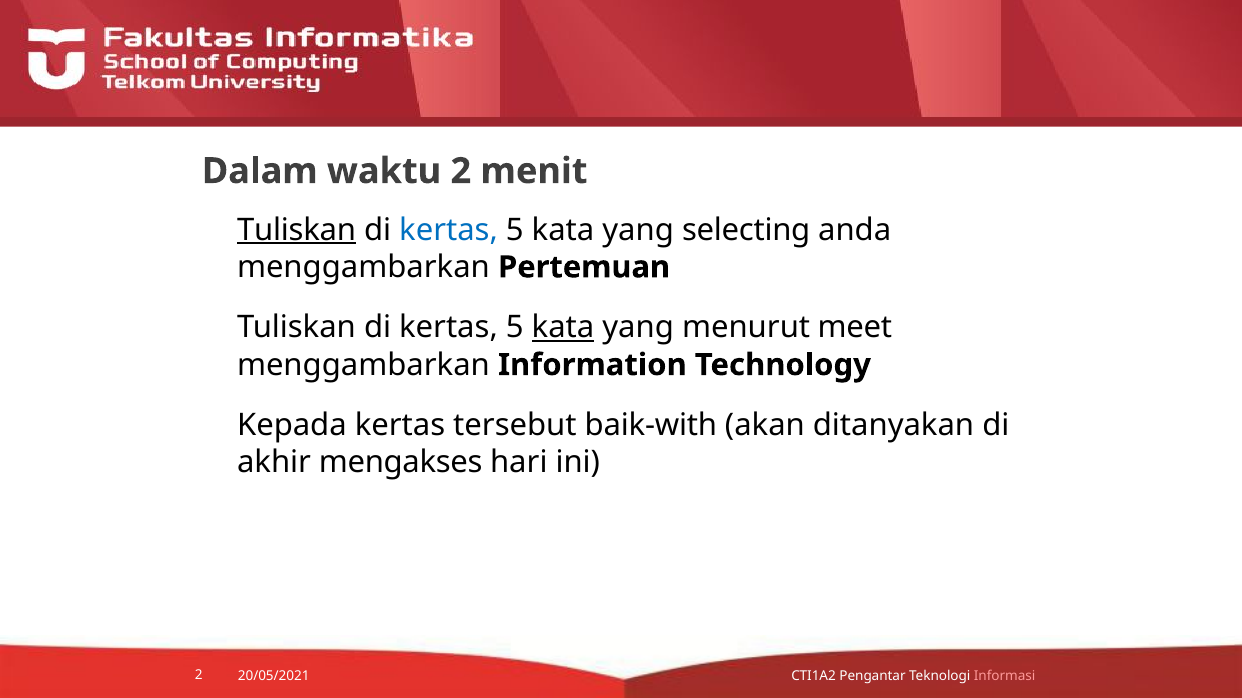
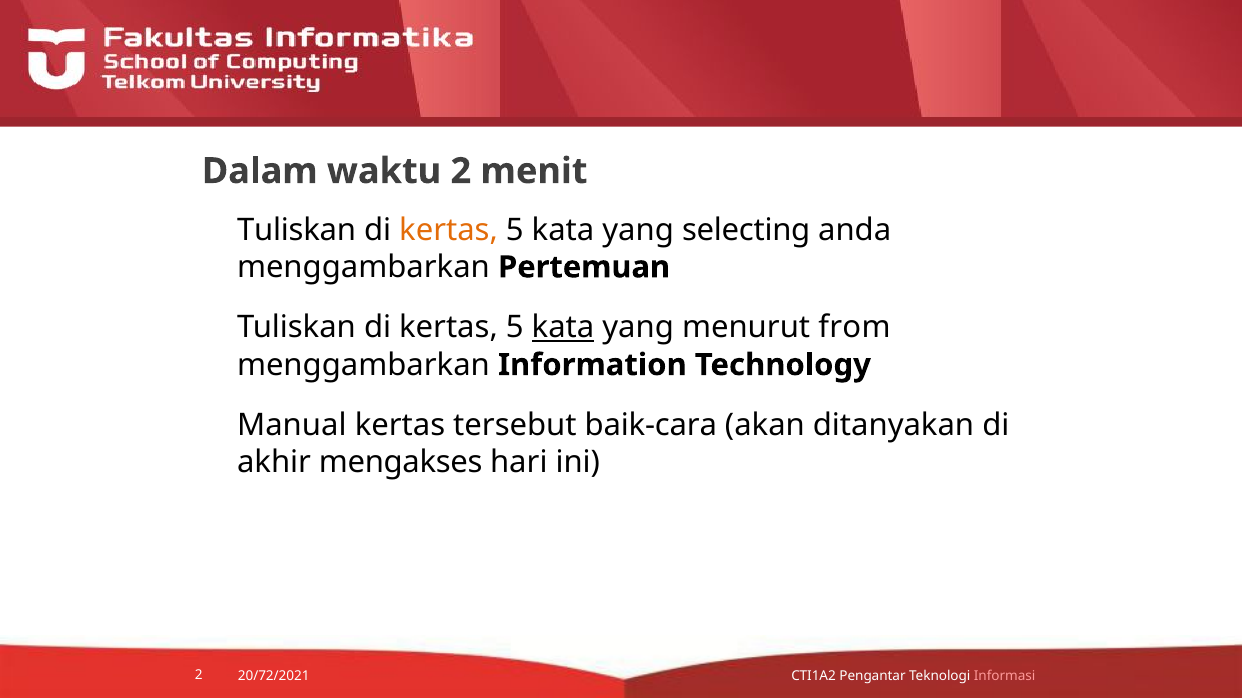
Tuliskan underline: present -> none (297, 230)
kertas colour: blue -> orange (449, 230)
meet: meet -> from (854, 328)
Kepada: Kepada -> Manual (292, 426)
baik-with: baik-with -> baik-cara (651, 426)
20/05/2021: 20/05/2021 -> 20/72/2021 (274, 677)
